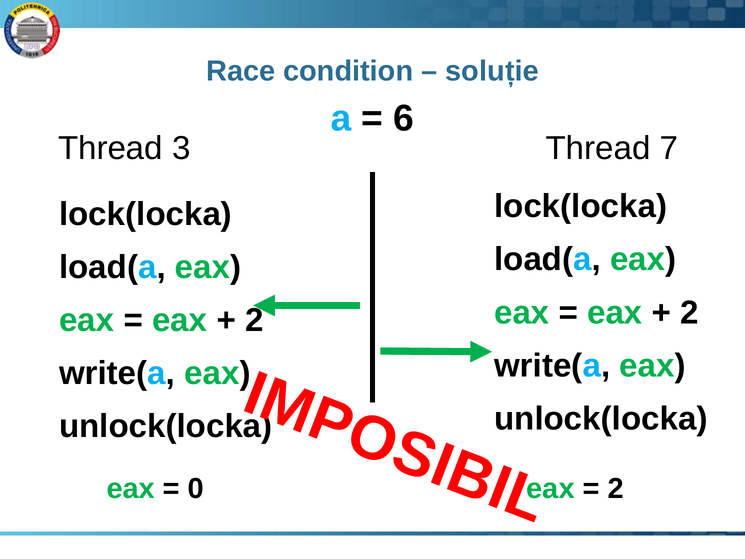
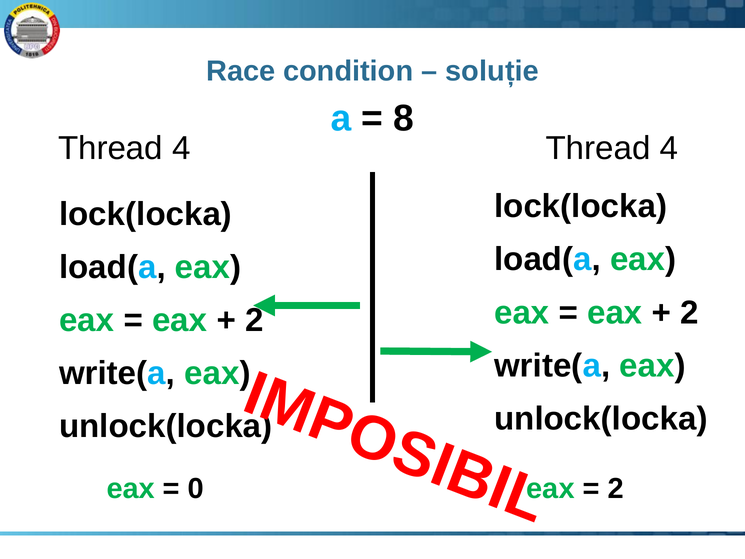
6: 6 -> 8 (404, 118)
3: 3 -> 4 (181, 148)
7: 7 -> 4 (669, 148)
